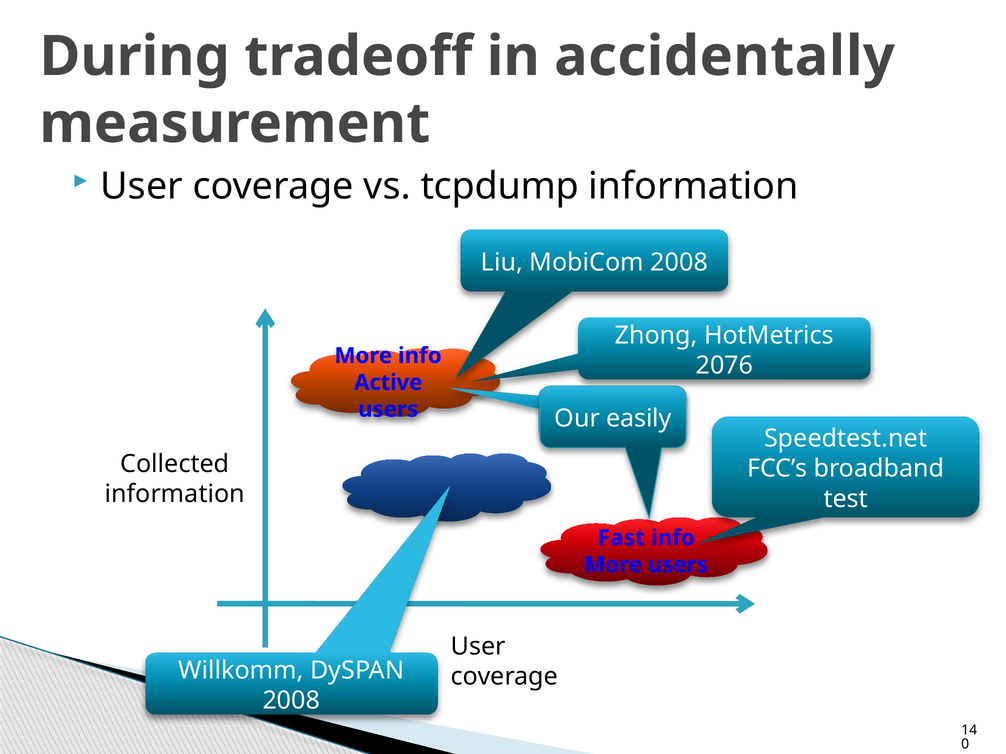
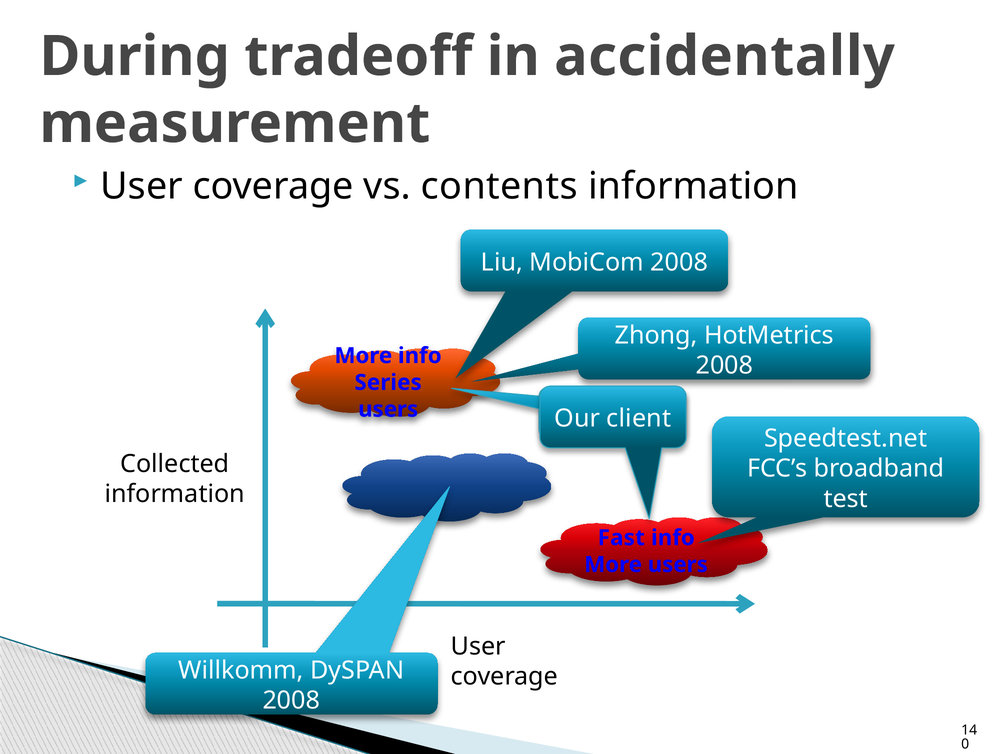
tcpdump: tcpdump -> contents (499, 186)
2076: 2076 -> 2008 (724, 366)
Active: Active -> Series (388, 383)
easily: easily -> client (639, 419)
